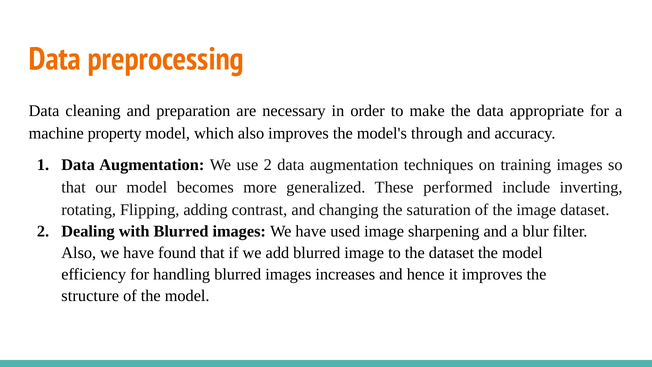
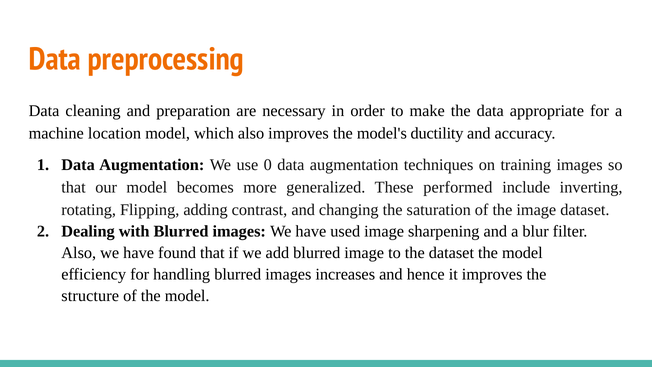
property: property -> location (115, 133)
through: through -> ductility (437, 133)
use 2: 2 -> 0 (268, 165)
